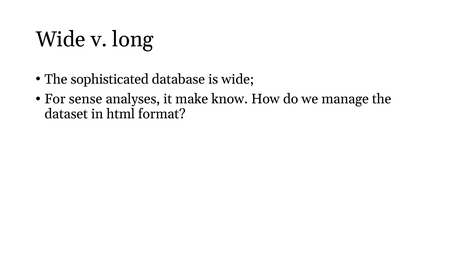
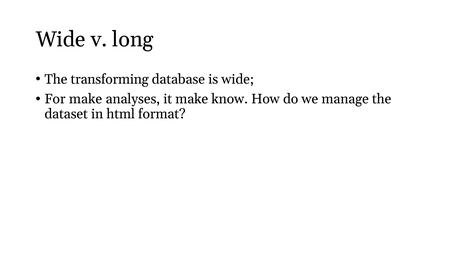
sophisticated: sophisticated -> transforming (110, 79)
For sense: sense -> make (86, 99)
